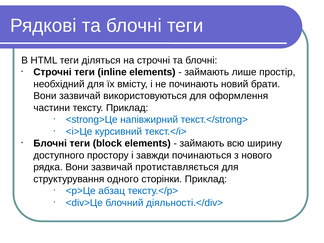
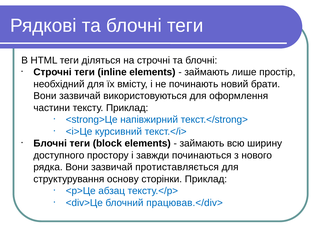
одного: одного -> основу (123, 179)
діяльності.</div>: діяльності.</div> -> працював.</div> (185, 203)
